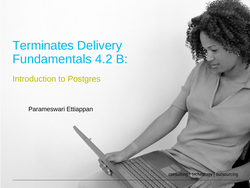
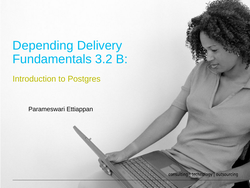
Terminates: Terminates -> Depending (43, 45)
4.2: 4.2 -> 3.2 (104, 59)
